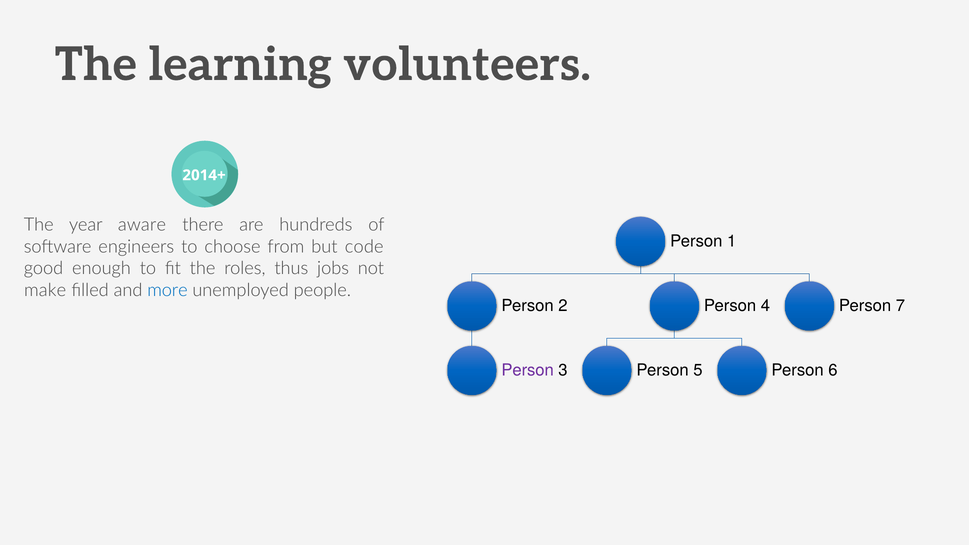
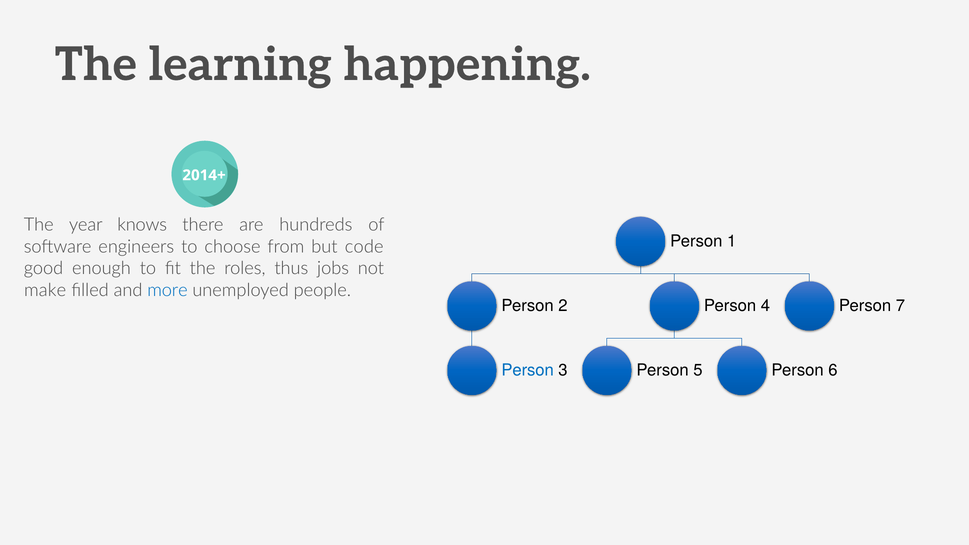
volunteers: volunteers -> happening (467, 65)
aware: aware -> knows (142, 225)
Person colour: purple -> blue (528, 370)
